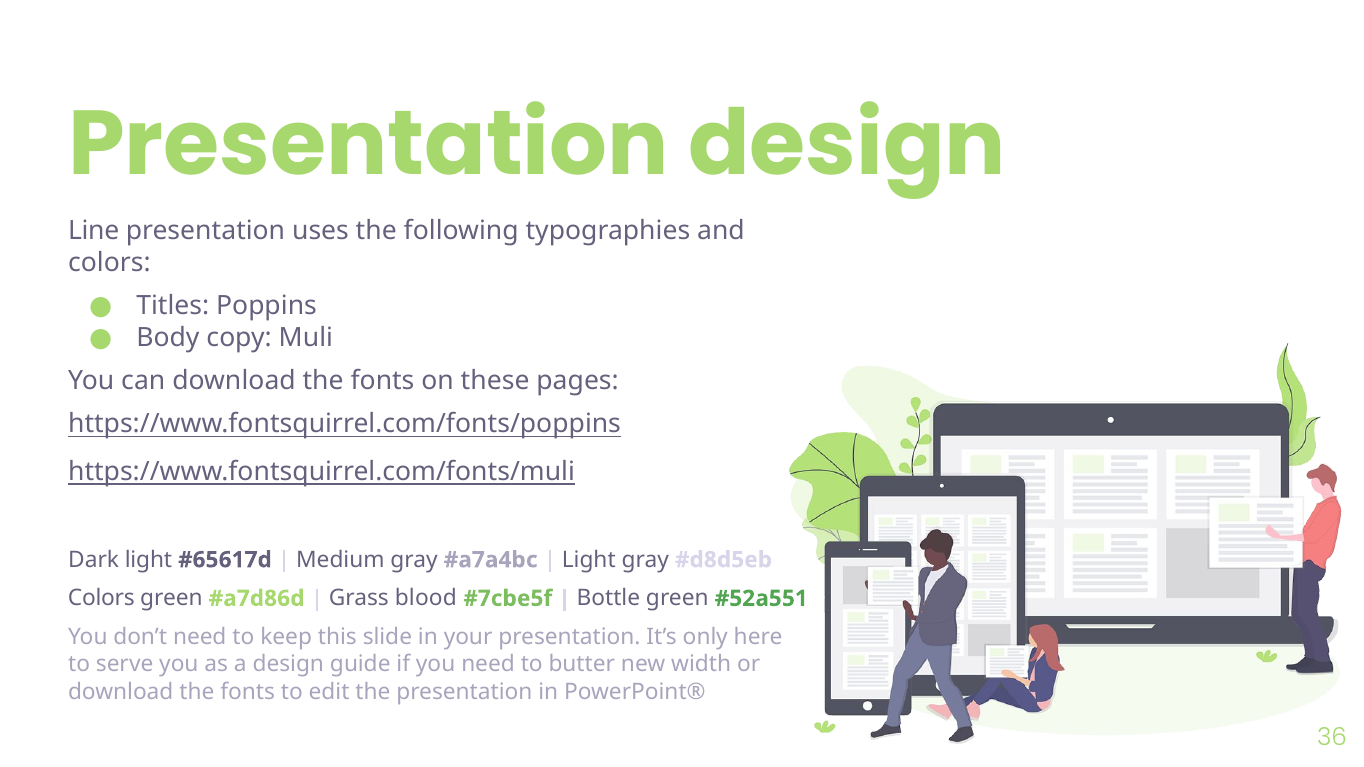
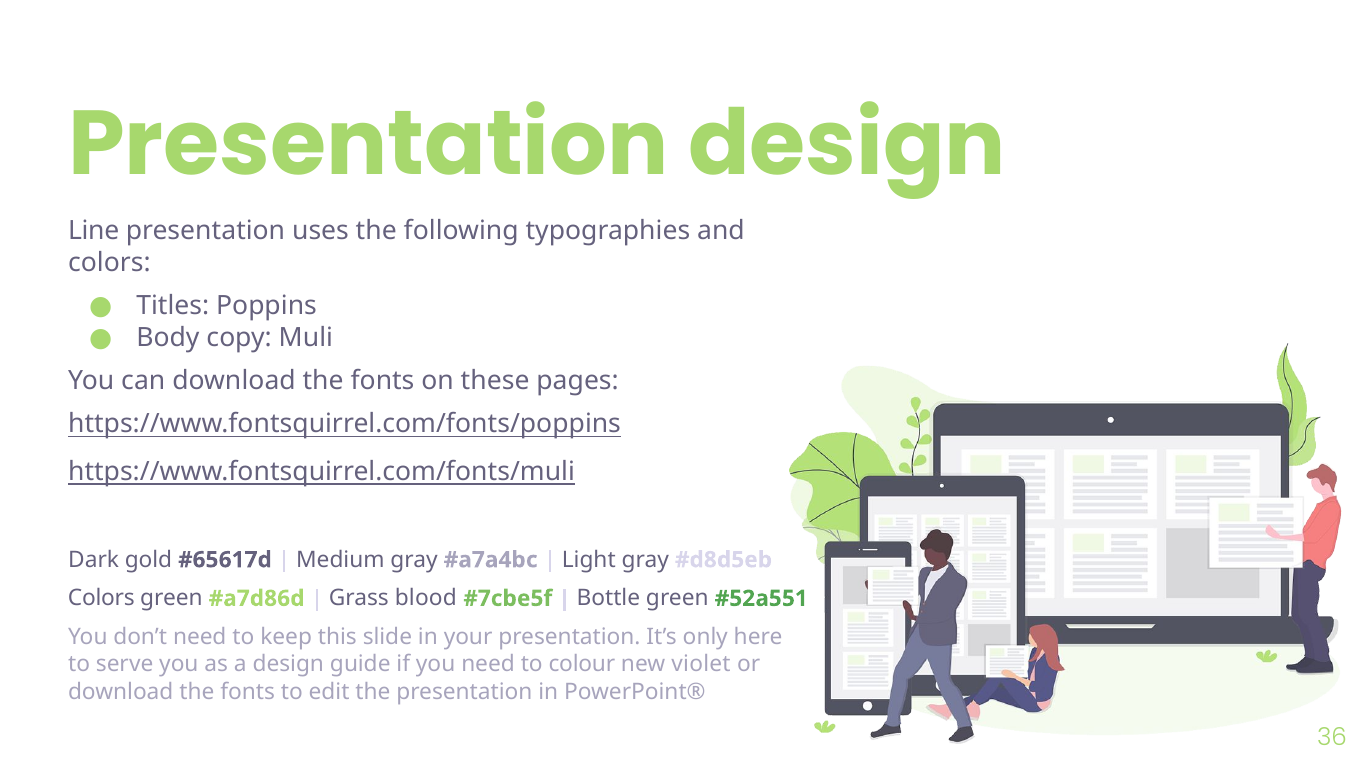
Dark light: light -> gold (148, 560)
butter: butter -> colour (582, 665)
width: width -> violet (701, 665)
